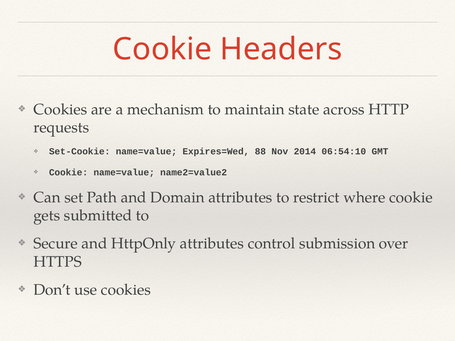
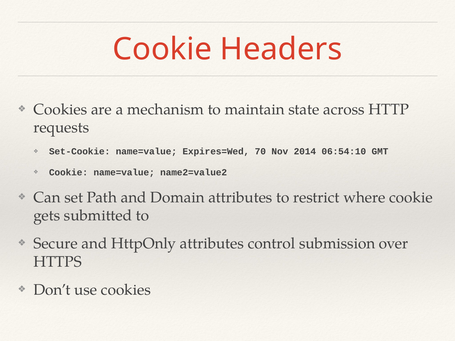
88: 88 -> 70 (260, 152)
